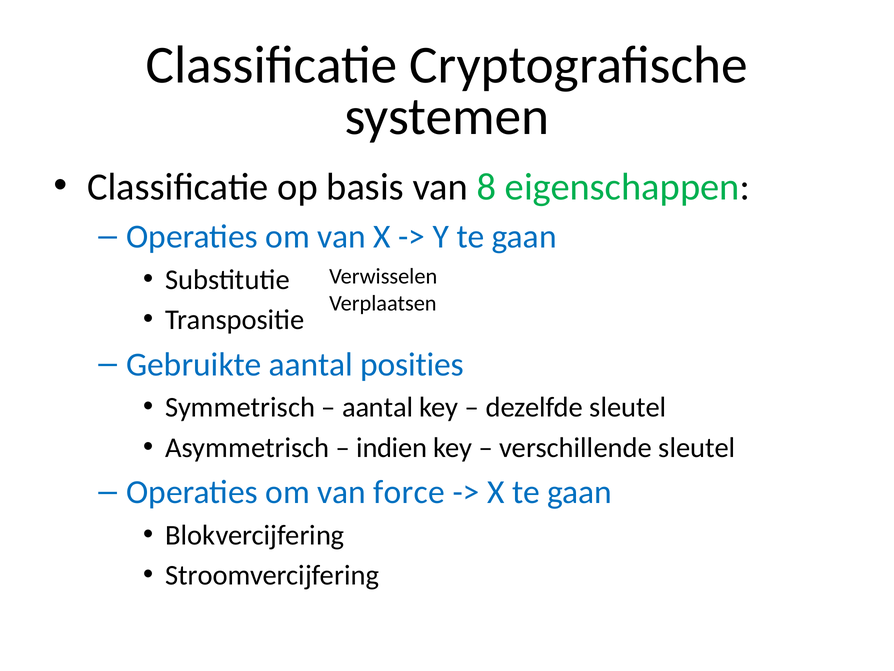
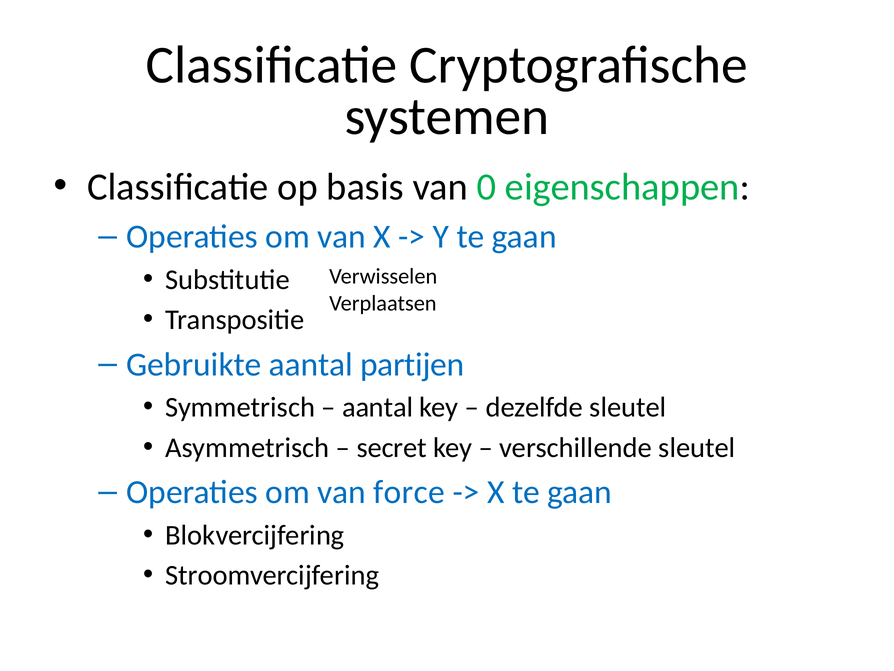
8: 8 -> 0 (487, 187)
posities: posities -> partijen (412, 364)
indien: indien -> secret (392, 447)
